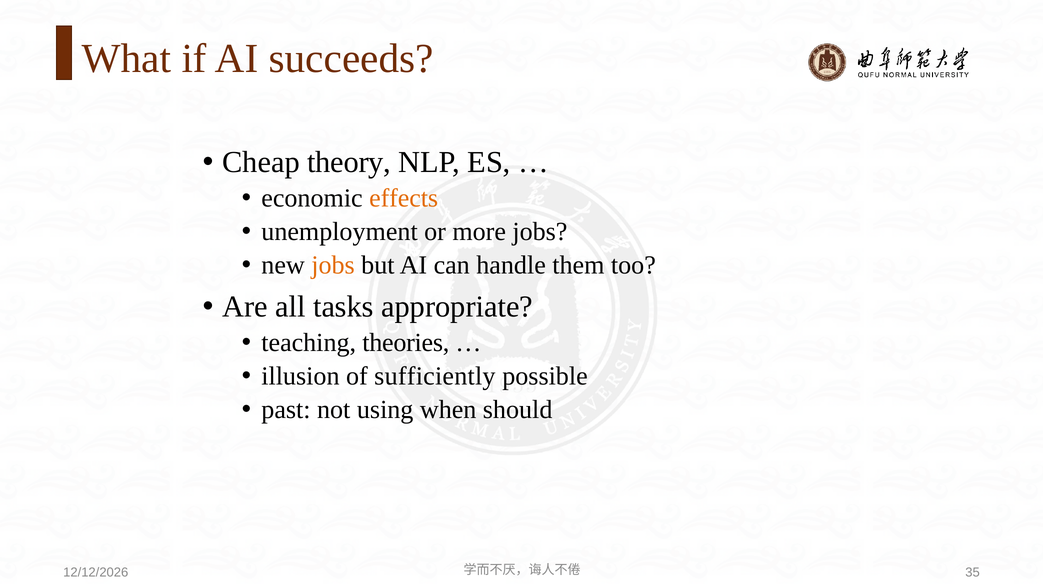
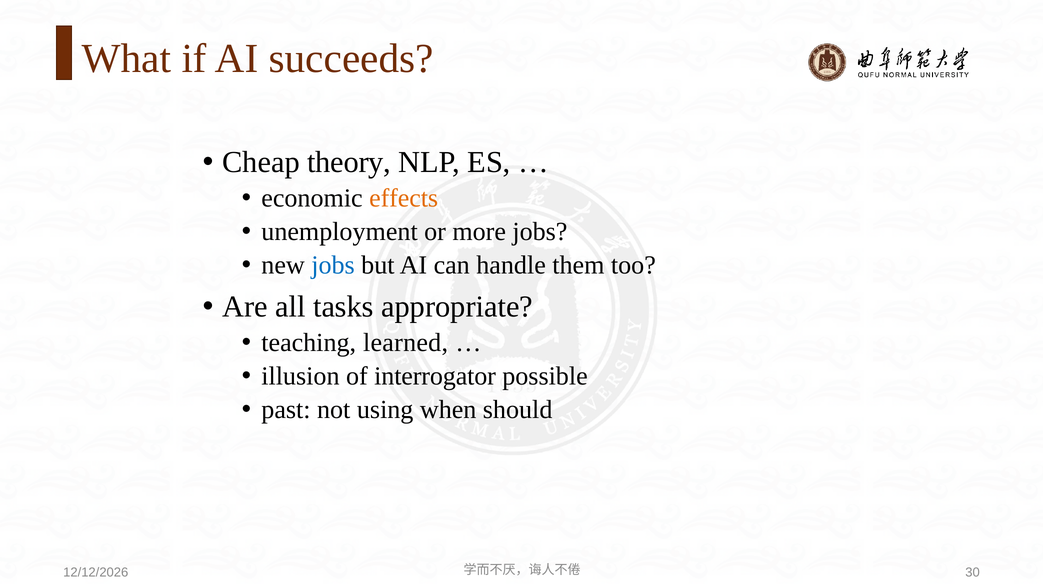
jobs colour: orange -> blue (333, 265)
theories: theories -> learned (406, 343)
sufficiently: sufficiently -> interrogator (435, 376)
35: 35 -> 30 (973, 572)
